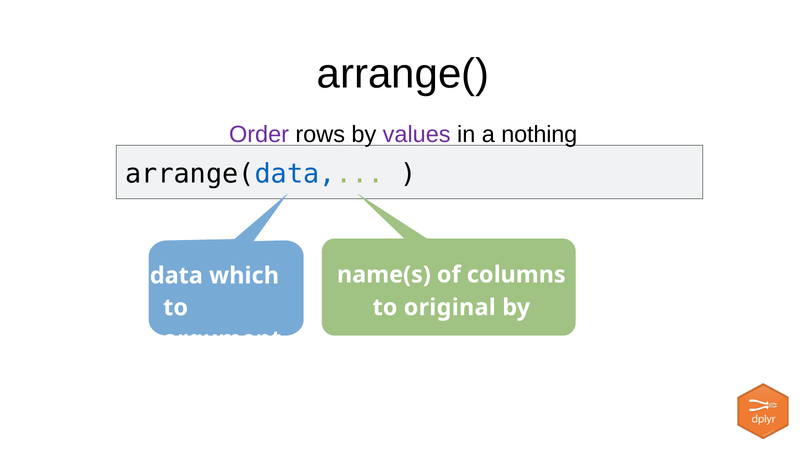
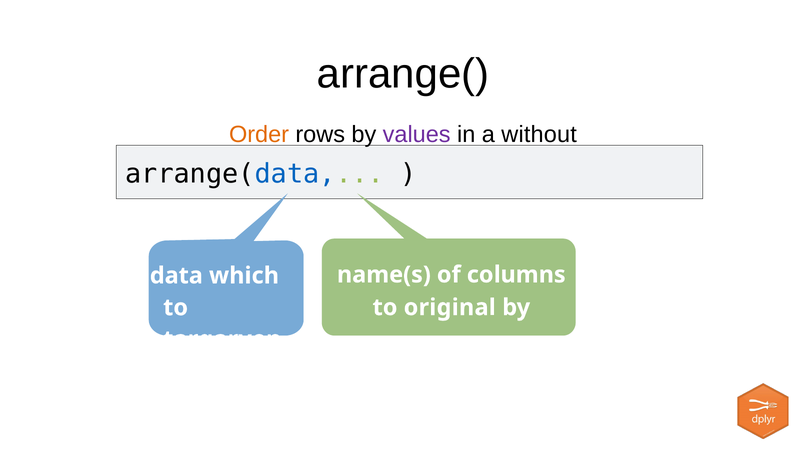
Order colour: purple -> orange (259, 134)
nothing: nothing -> without (539, 134)
argument: argument -> targaryen (222, 340)
